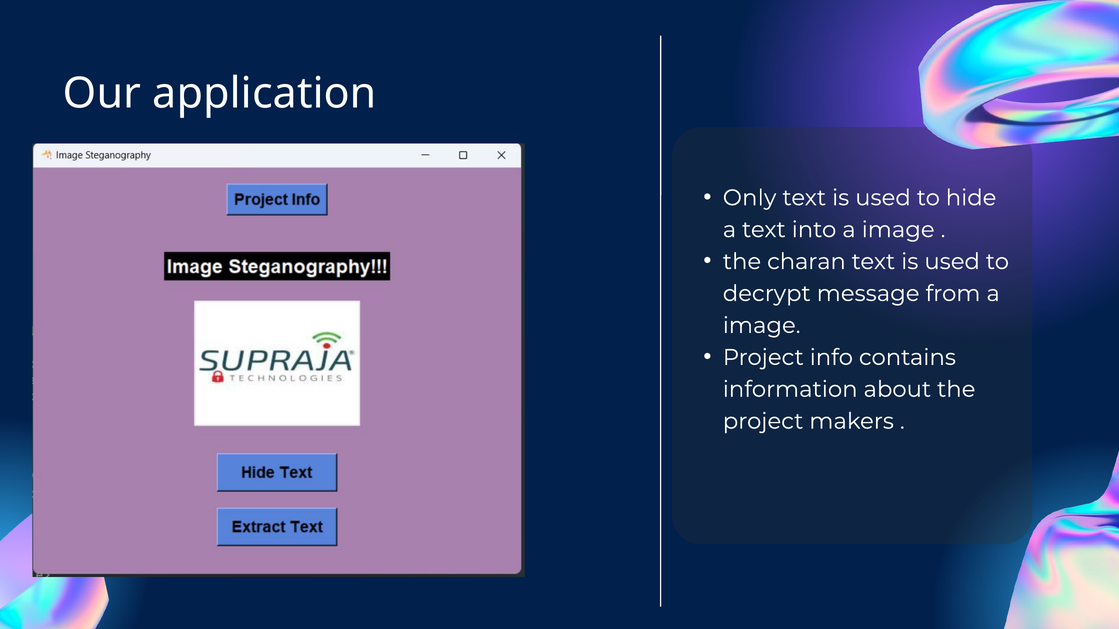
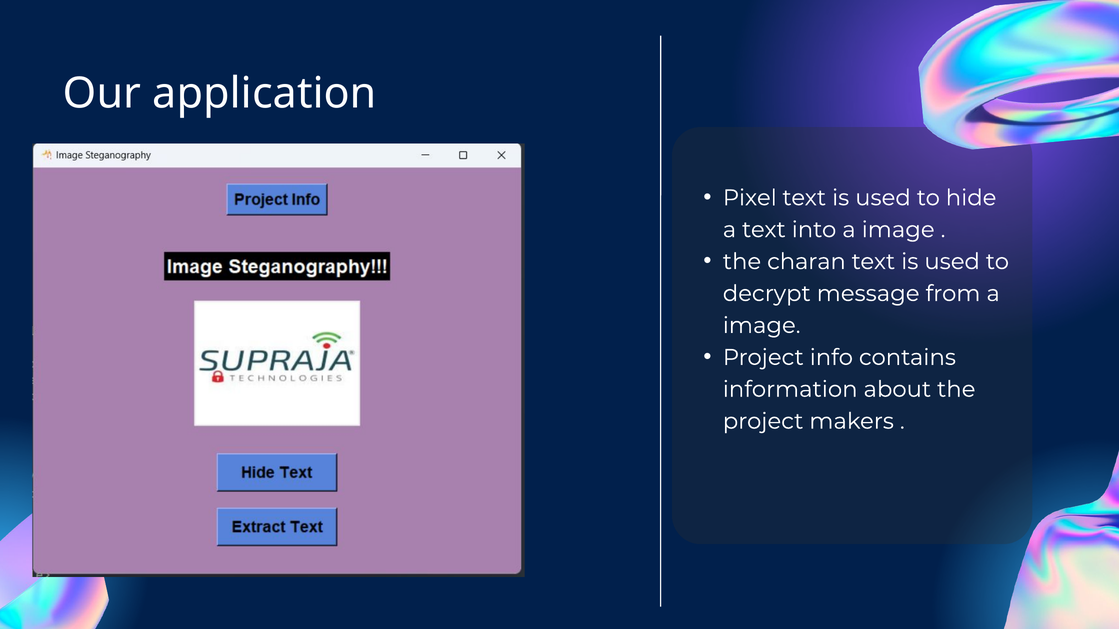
Only: Only -> Pixel (750, 198)
